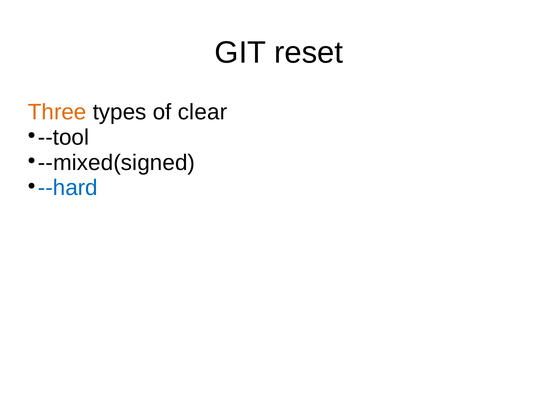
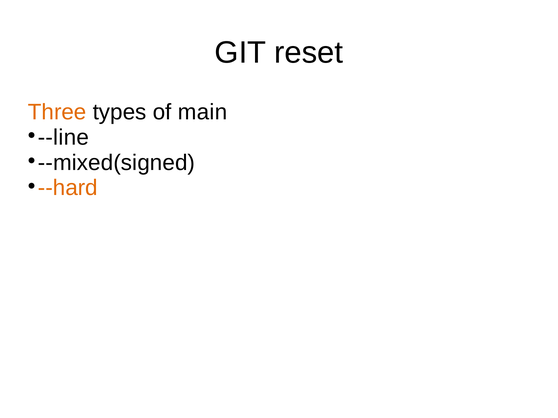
clear: clear -> main (203, 112)
--tool: --tool -> --line (63, 137)
--hard colour: blue -> orange (68, 188)
